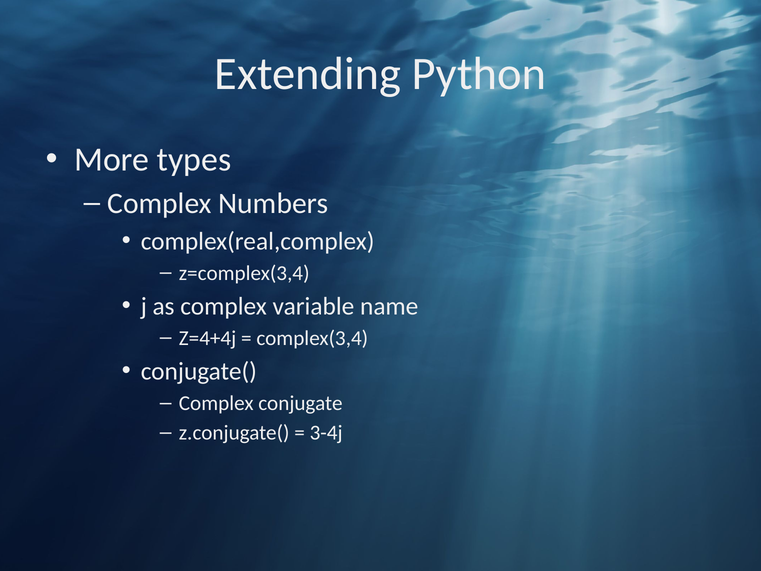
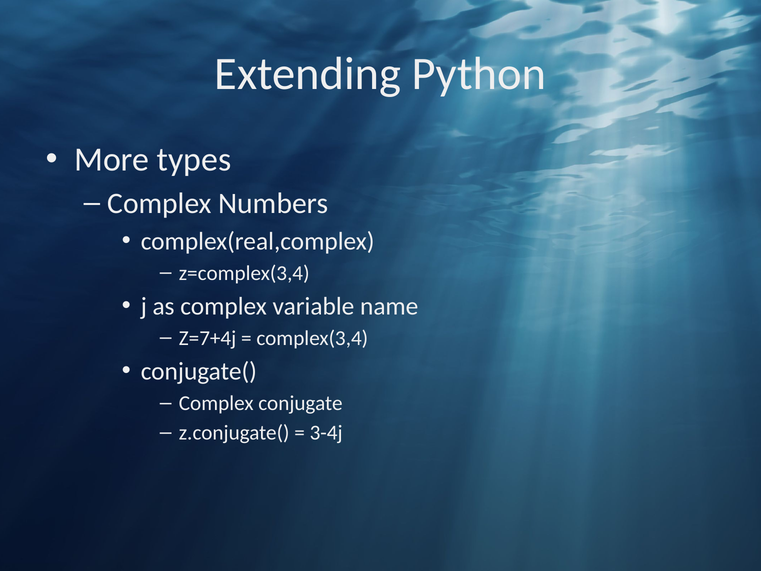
Z=4+4j: Z=4+4j -> Z=7+4j (208, 338)
